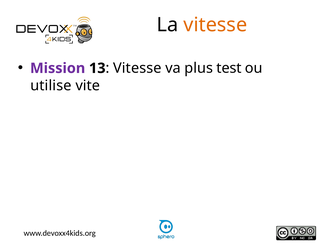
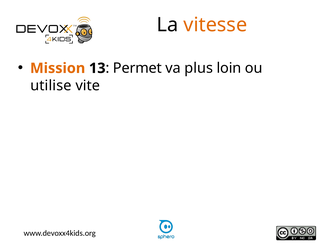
Mission colour: purple -> orange (58, 68)
Vitesse: Vitesse -> Permet (137, 68)
test: test -> loin (229, 68)
